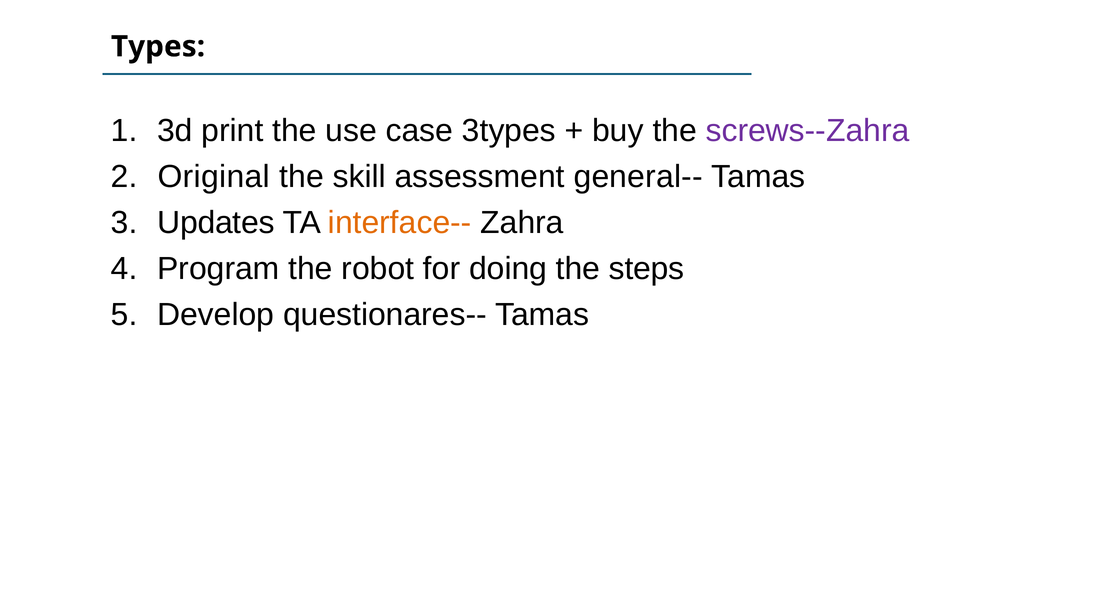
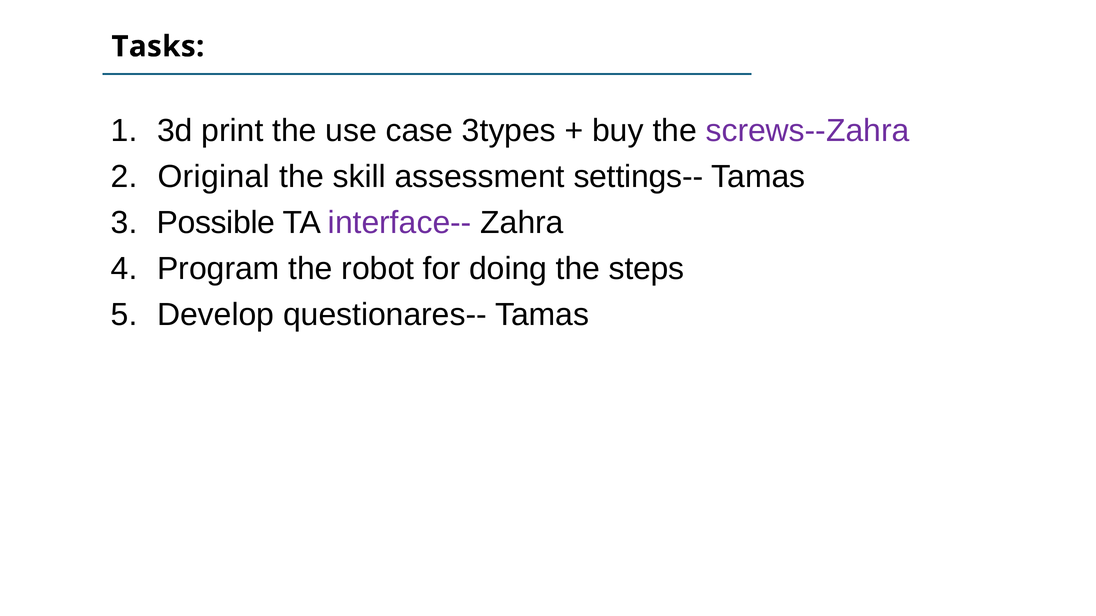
Types: Types -> Tasks (158, 47)
general--: general-- -> settings-- (638, 177)
Updates: Updates -> Possible (216, 223)
interface-- colour: orange -> purple (400, 223)
